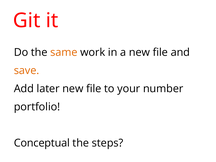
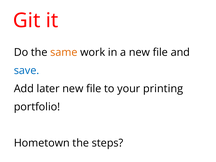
save colour: orange -> blue (27, 71)
number: number -> printing (163, 89)
Conceptual: Conceptual -> Hometown (42, 143)
